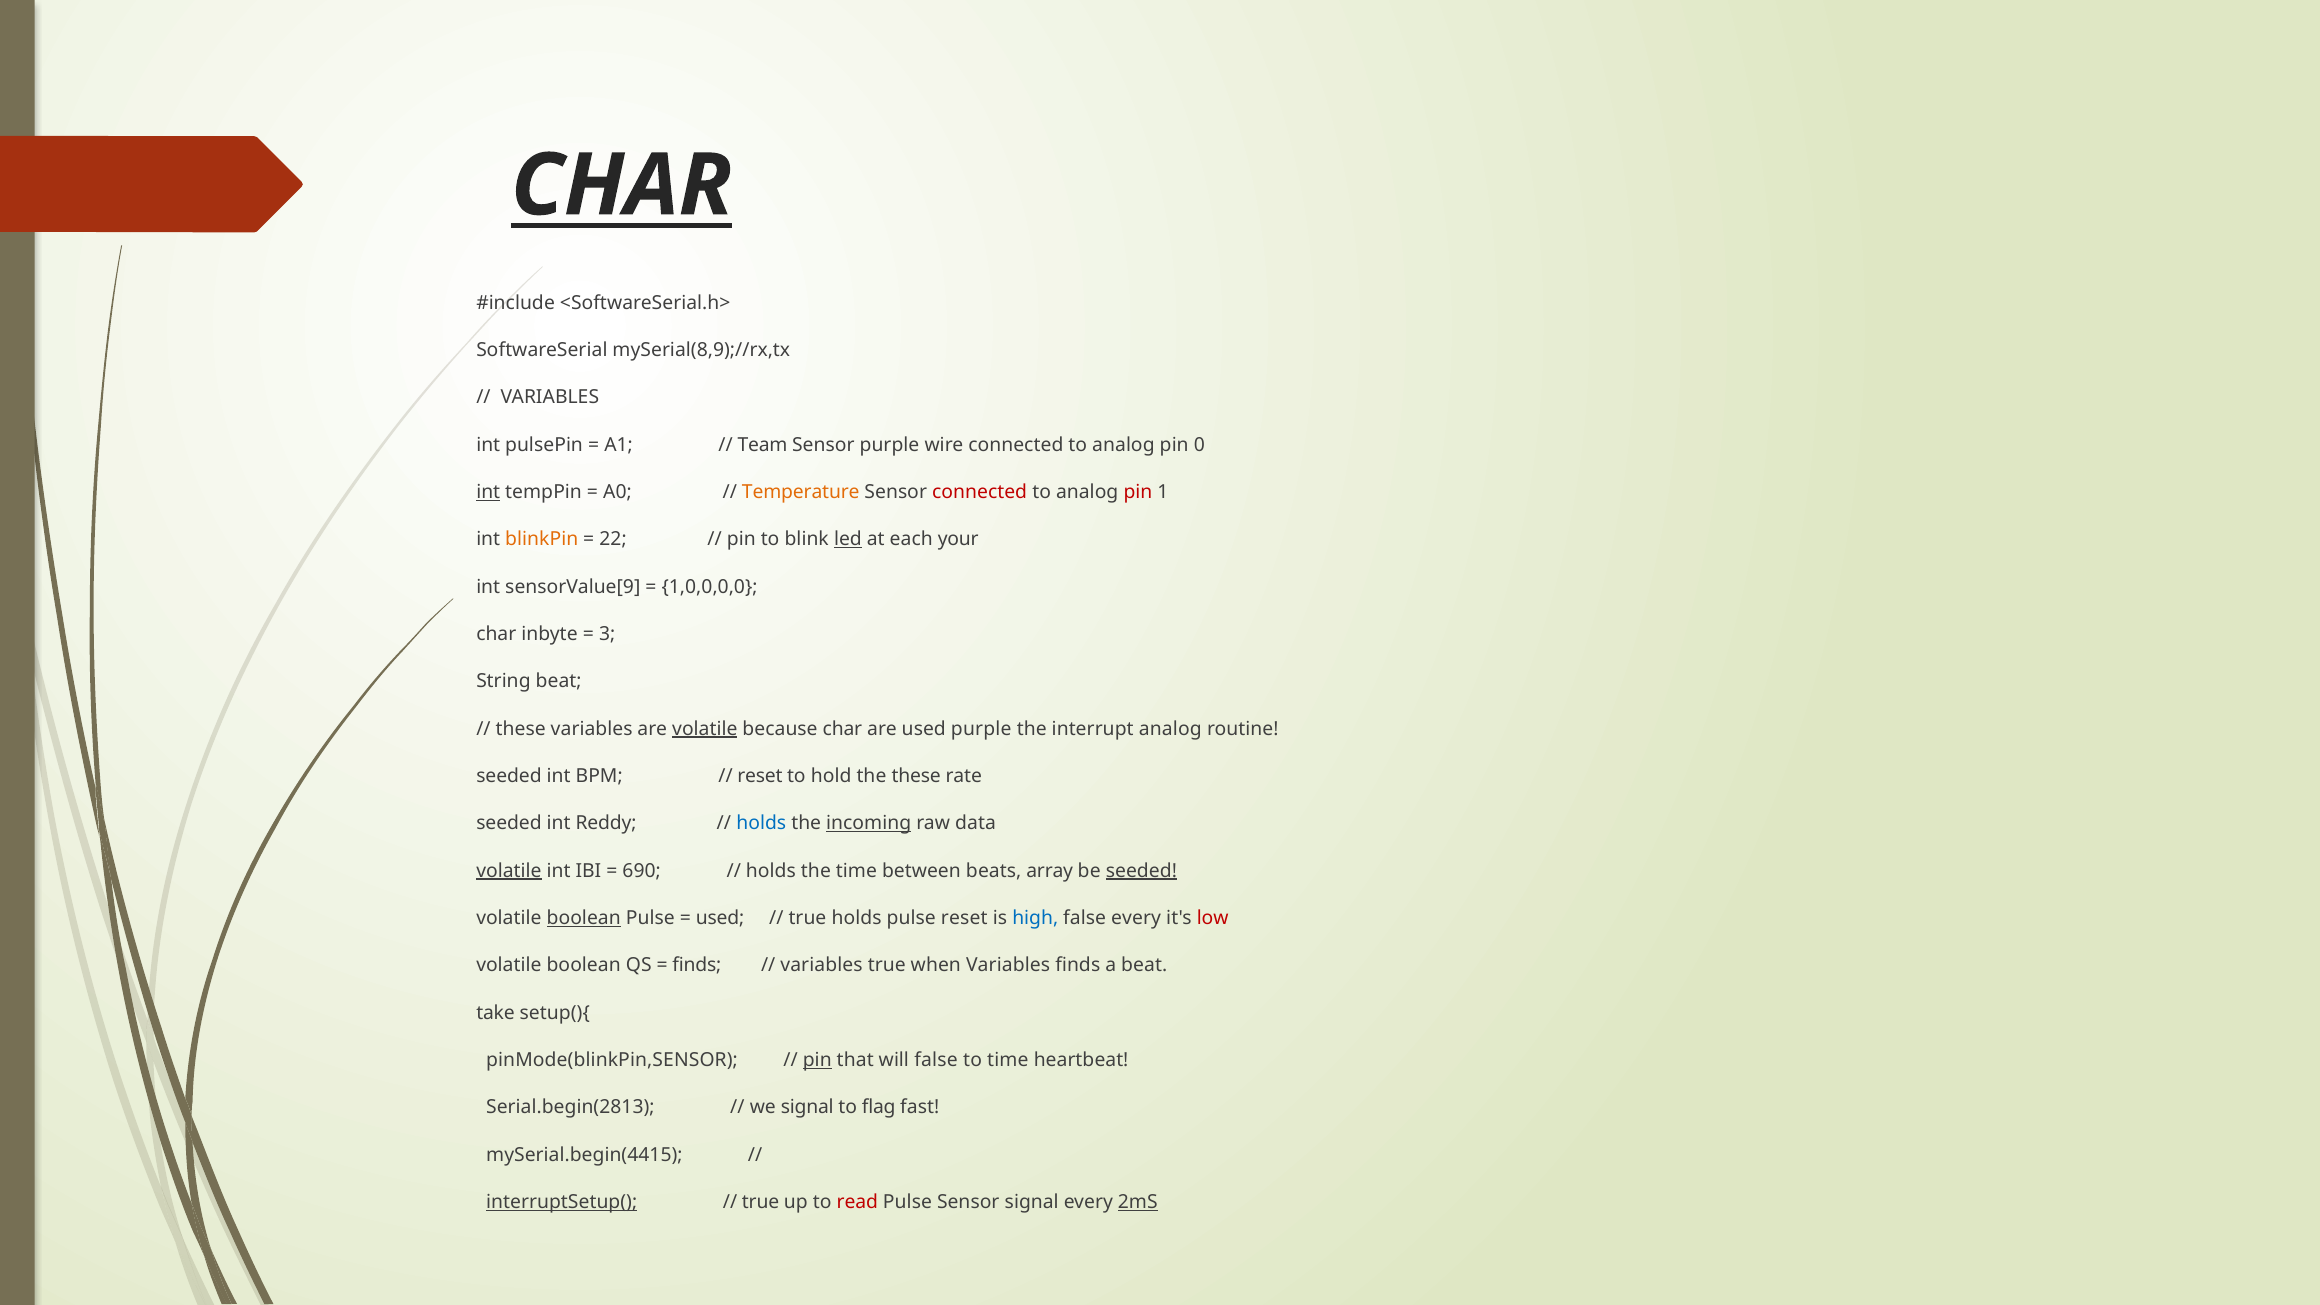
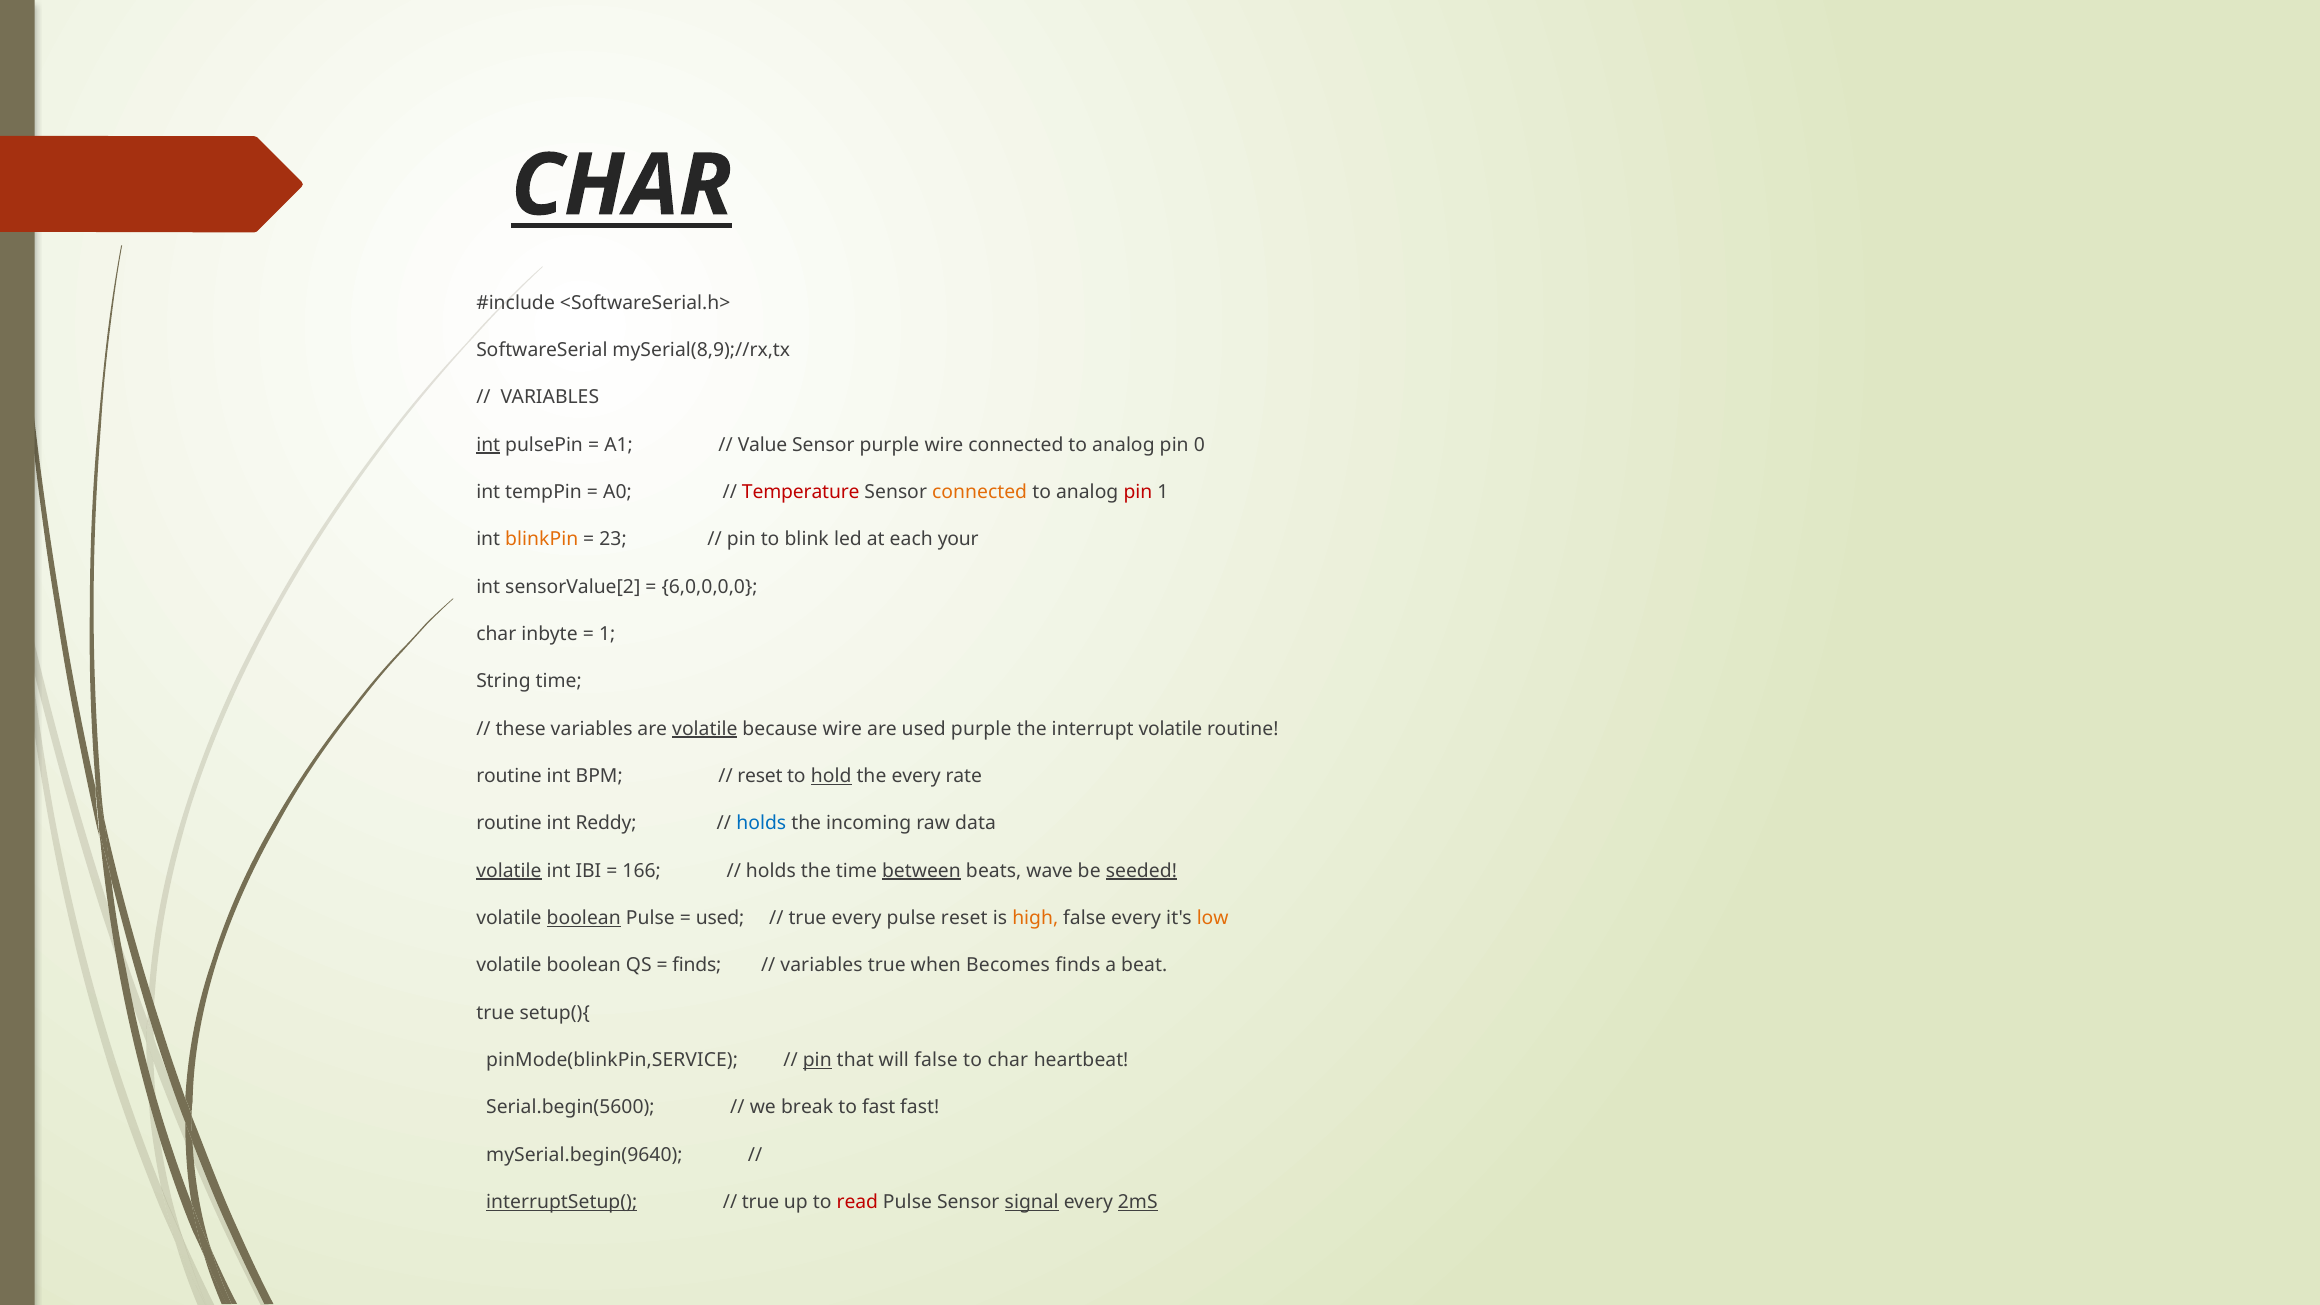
int underline: none -> present (488, 445)
Team: Team -> Value (763, 445)
int underline: present -> none (488, 492)
Temperature colour: orange -> red (801, 492)
connected colour: red -> orange (980, 492)
22: 22 -> 23 (613, 539)
led underline: present -> none (848, 539)
sensorValue[9: sensorValue[9 -> sensorValue[2 (573, 587)
1,0,0,0,0: 1,0,0,0,0 -> 6,0,0,0,0 (710, 587)
3: 3 -> 1 (607, 634)
String beat: beat -> time (559, 681)
because char: char -> wire (842, 729)
interrupt analog: analog -> volatile (1170, 729)
seeded: seeded -> routine (509, 776)
hold underline: none -> present (831, 776)
the these: these -> every (916, 776)
seeded: seeded -> routine (509, 823)
incoming underline: present -> none (869, 823)
690: 690 -> 166 (642, 871)
between underline: none -> present (921, 871)
array: array -> wave (1050, 871)
true holds: holds -> every (857, 918)
high colour: blue -> orange (1035, 918)
low colour: red -> orange (1213, 918)
when Variables: Variables -> Becomes (1008, 965)
take: take -> true (495, 1013)
pinMode(blinkPin,SENSOR: pinMode(blinkPin,SENSOR -> pinMode(blinkPin,SERVICE (612, 1060)
to time: time -> char (1008, 1060)
Serial.begin(2813: Serial.begin(2813 -> Serial.begin(5600 (570, 1107)
we signal: signal -> break (807, 1107)
to flag: flag -> fast (879, 1107)
mySerial.begin(4415: mySerial.begin(4415 -> mySerial.begin(9640 (584, 1155)
signal underline: none -> present (1032, 1202)
